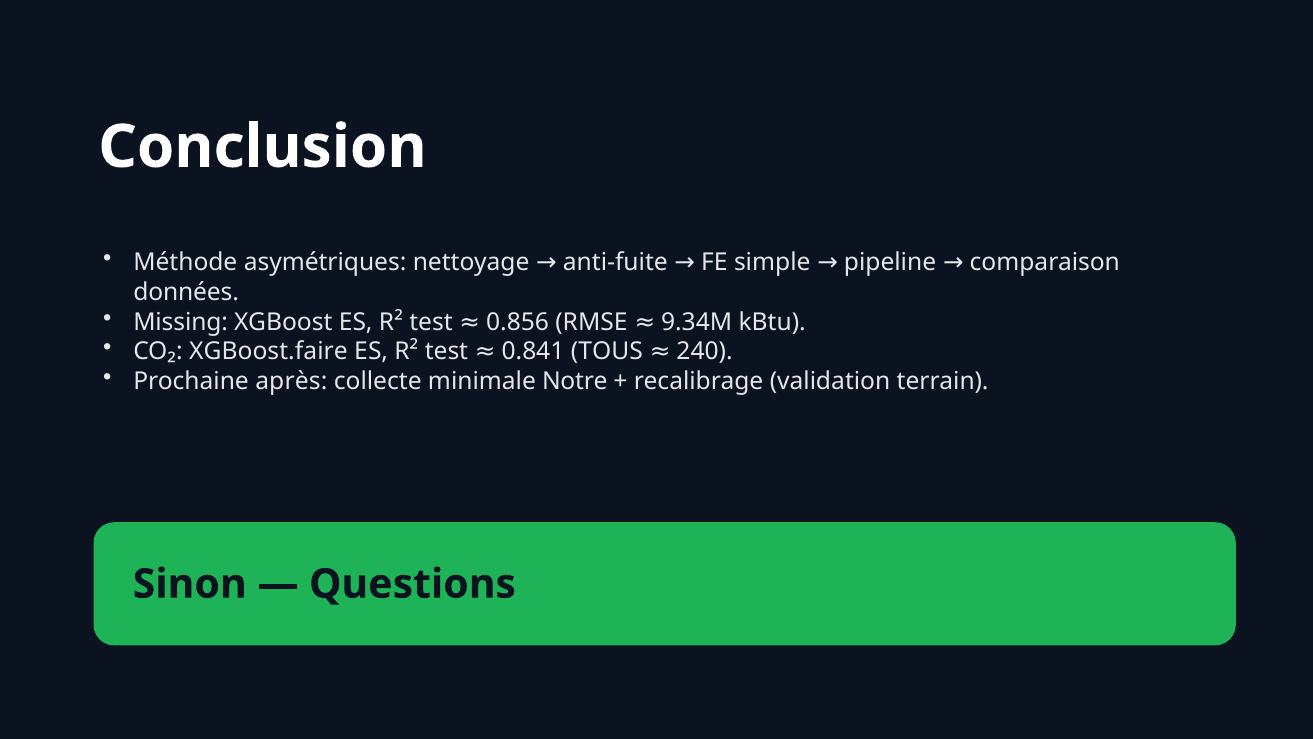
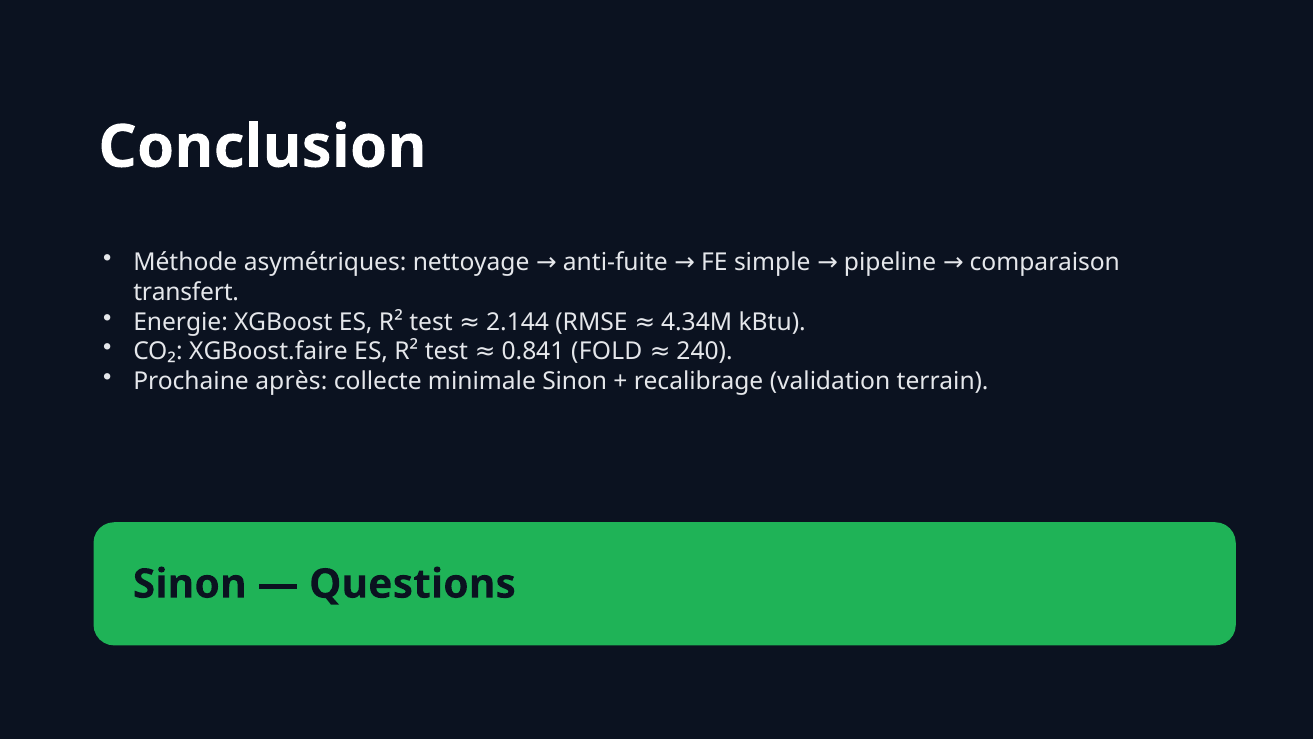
données: données -> transfert (186, 292)
Missing: Missing -> Energie (181, 322)
0.856: 0.856 -> 2.144 (518, 322)
9.34M: 9.34M -> 4.34M (697, 322)
TOUS: TOUS -> FOLD (607, 351)
minimale Notre: Notre -> Sinon (575, 381)
